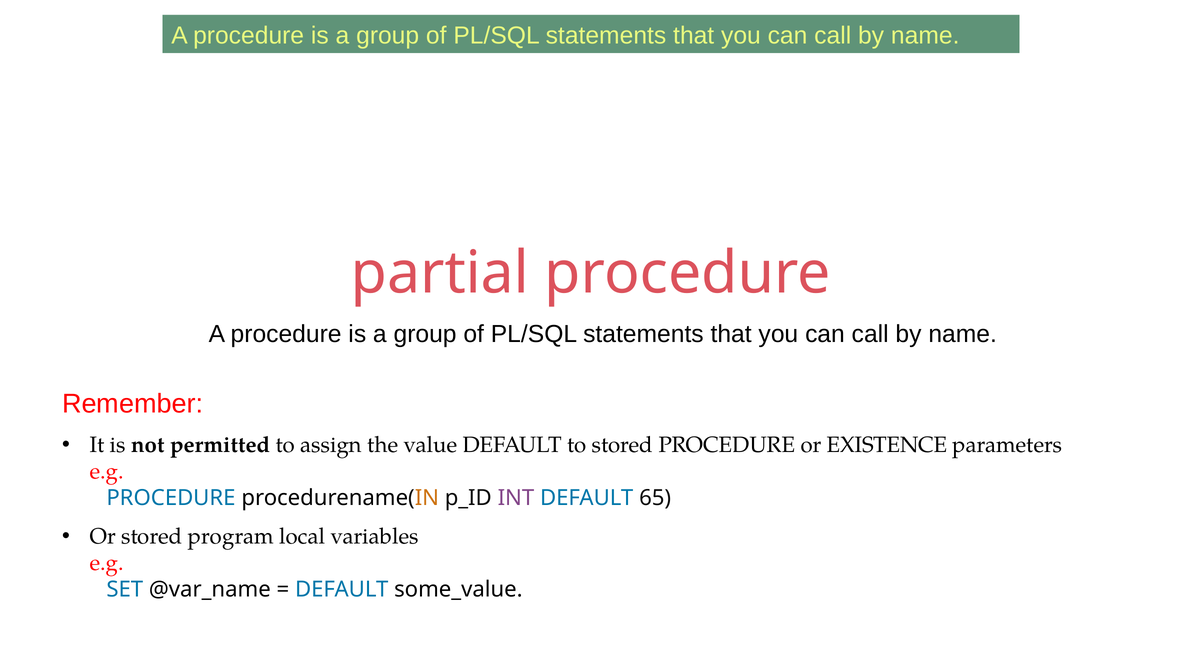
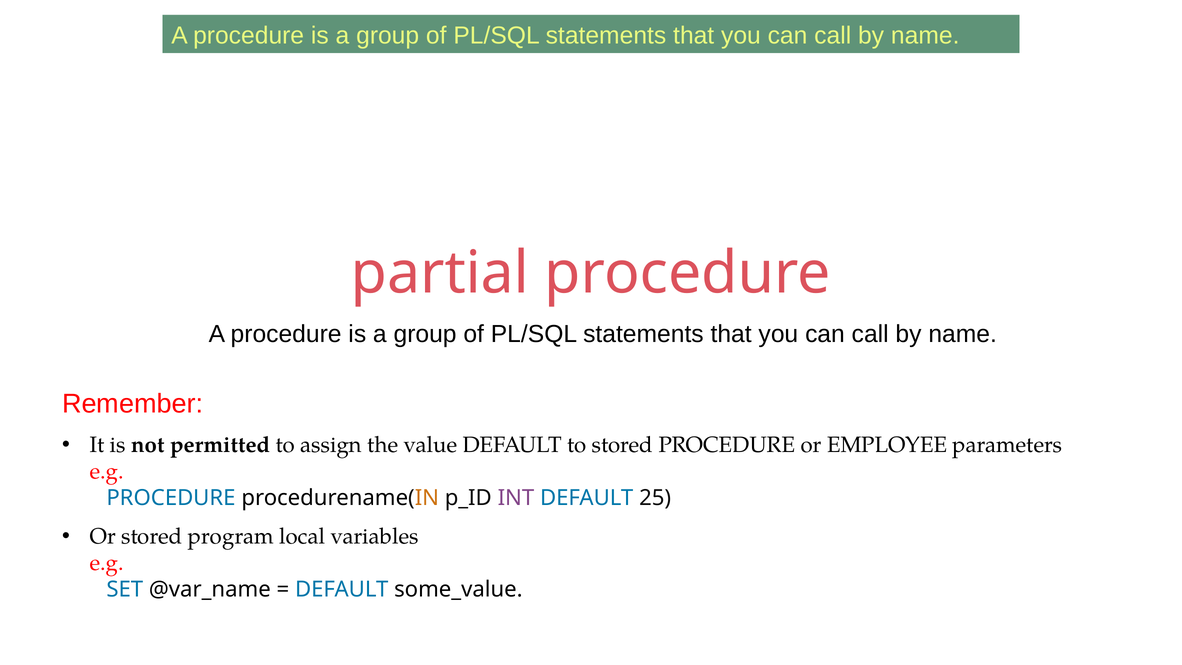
EXISTENCE: EXISTENCE -> EMPLOYEE (887, 445)
65: 65 -> 25 (655, 498)
